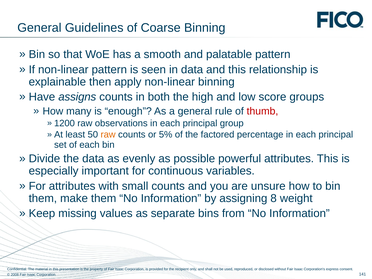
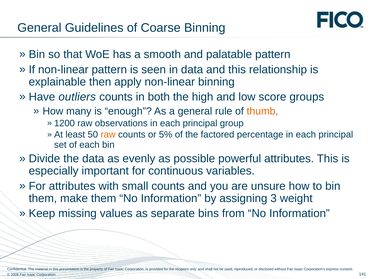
assigns: assigns -> outliers (77, 97)
thumb colour: red -> orange (262, 111)
8: 8 -> 3 (274, 198)
